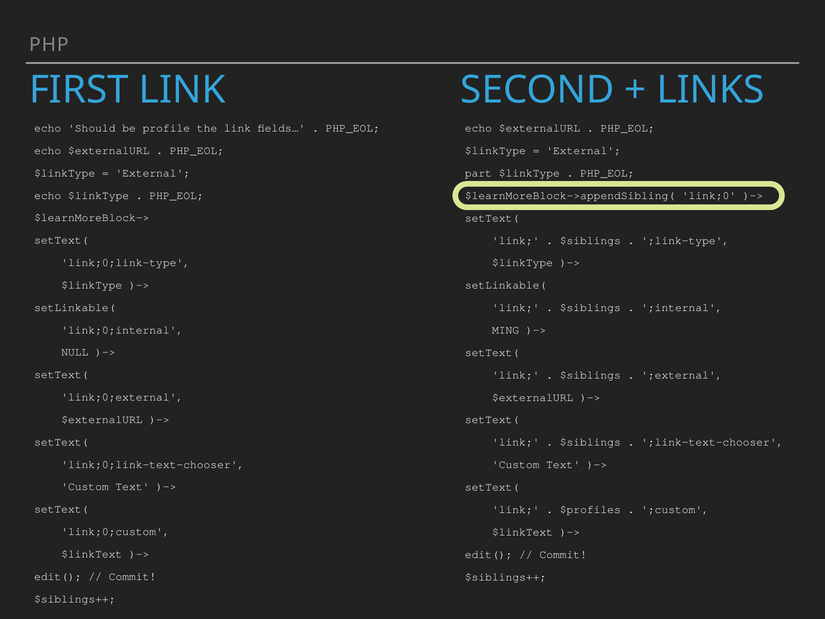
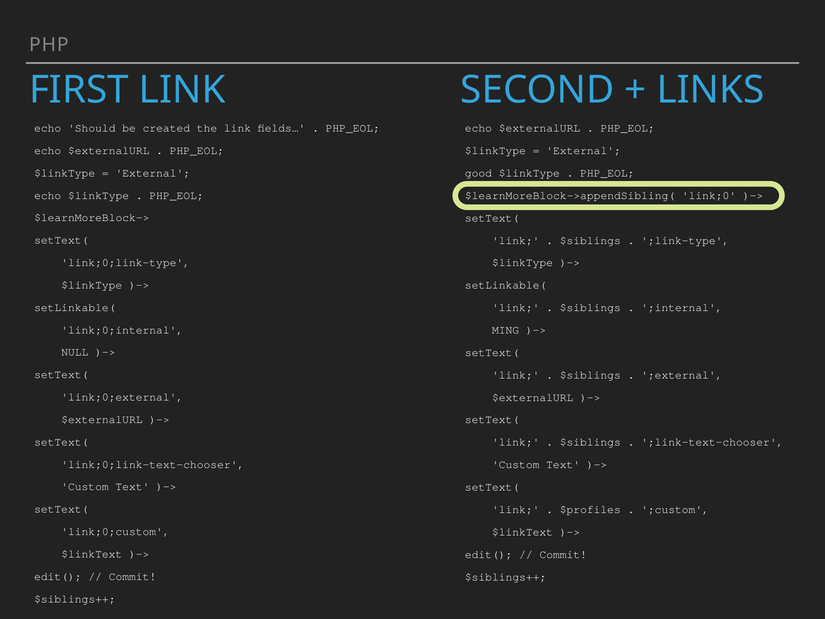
profile: profile -> created (166, 128)
part: part -> good (478, 173)
